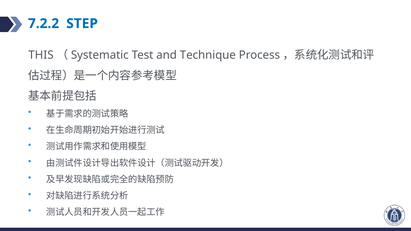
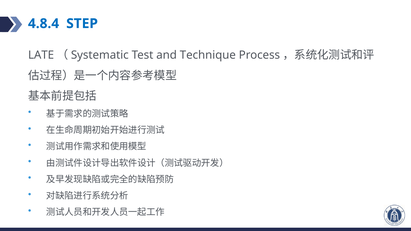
7.2.2: 7.2.2 -> 4.8.4 (44, 24)
THIS: THIS -> LATE (41, 55)
